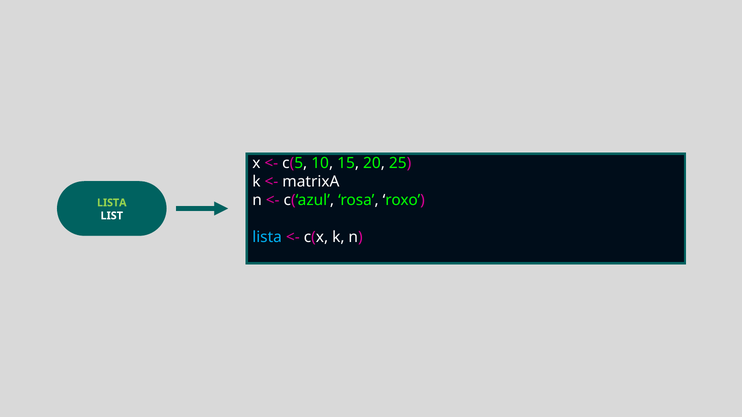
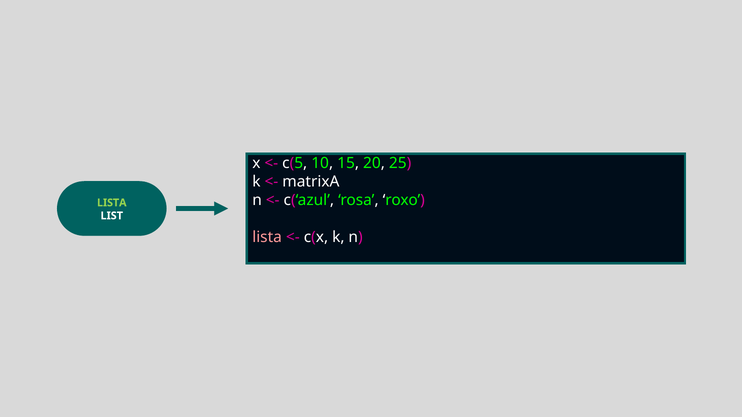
lista colour: light blue -> pink (267, 238)
